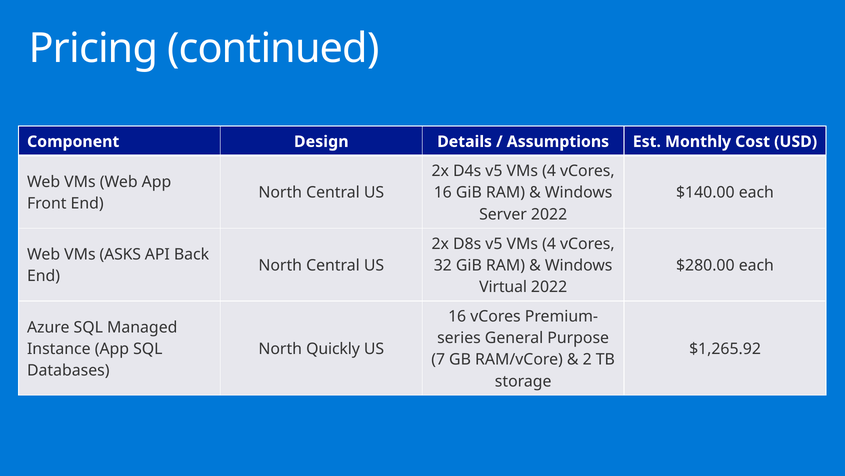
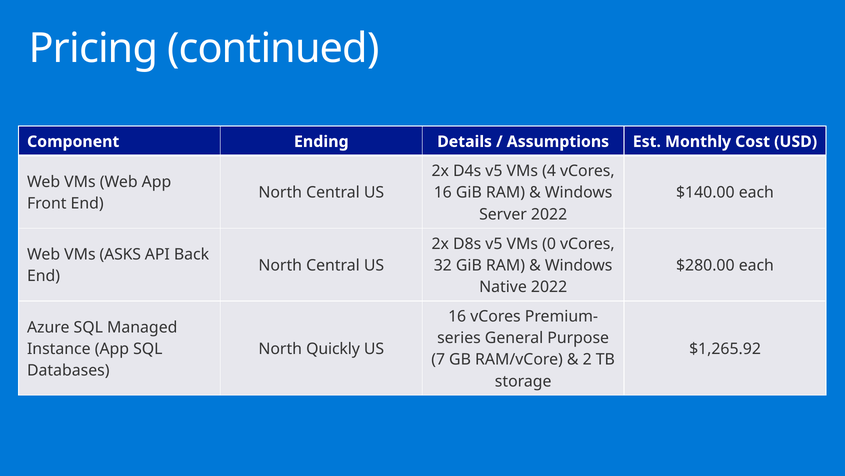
Design: Design -> Ending (321, 141)
D8s v5 VMs 4: 4 -> 0 (549, 244)
Virtual: Virtual -> Native (503, 287)
